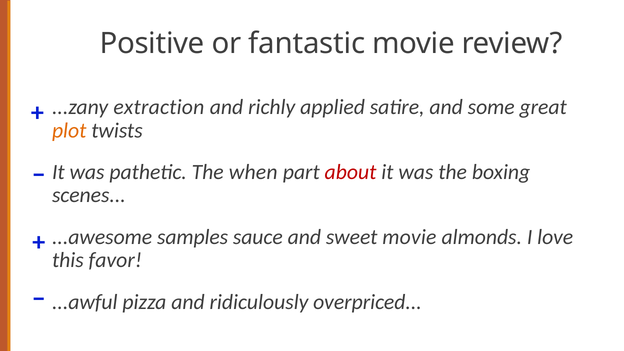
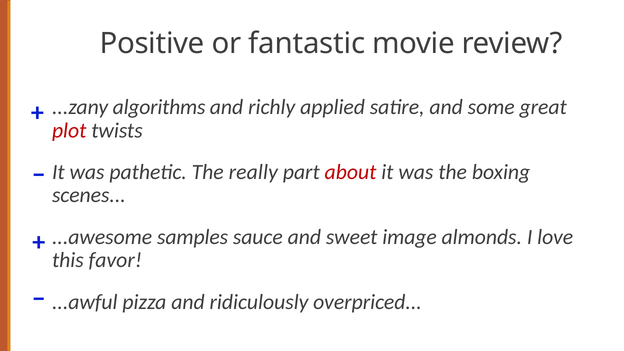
extraction: extraction -> algorithms (159, 107)
plot colour: orange -> red (69, 130)
when: when -> really (253, 172)
sweet movie: movie -> image (410, 237)
